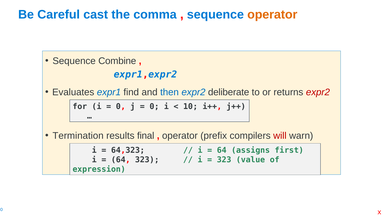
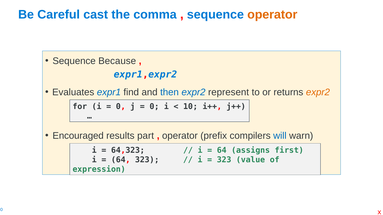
Combine: Combine -> Because (117, 61)
deliberate: deliberate -> represent (229, 92)
expr2 colour: red -> orange (318, 92)
Termination: Termination -> Encouraged (78, 136)
final: final -> part (146, 136)
will colour: red -> blue (280, 136)
